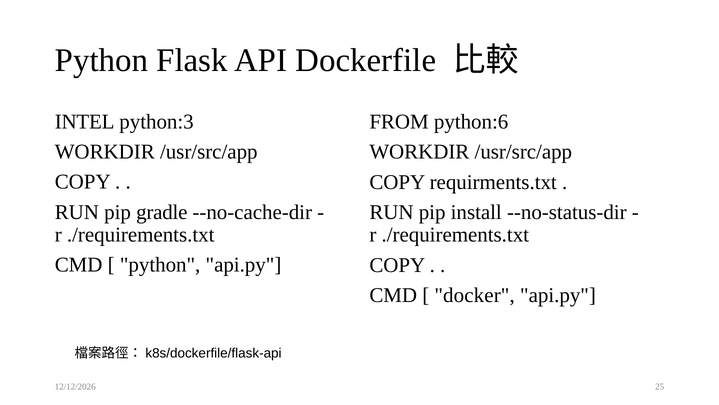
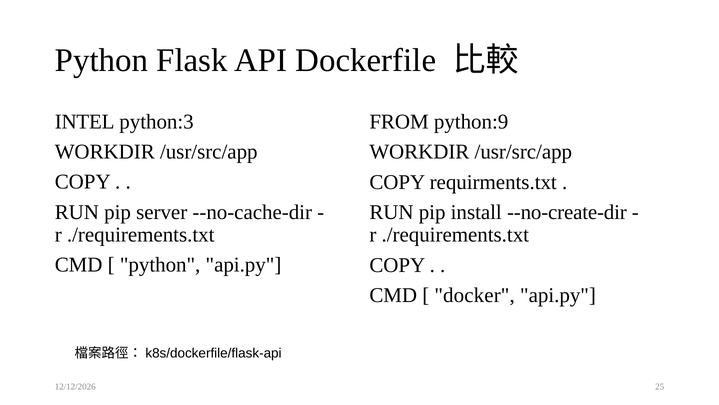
python:6: python:6 -> python:9 (471, 122)
gradle: gradle -> server (162, 212)
--no-status-dir: --no-status-dir -> --no-create-dir (567, 212)
